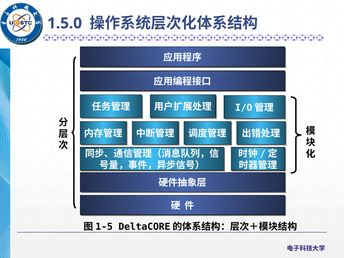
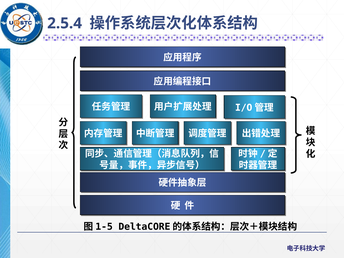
1.5.0: 1.5.0 -> 2.5.4 (65, 23)
